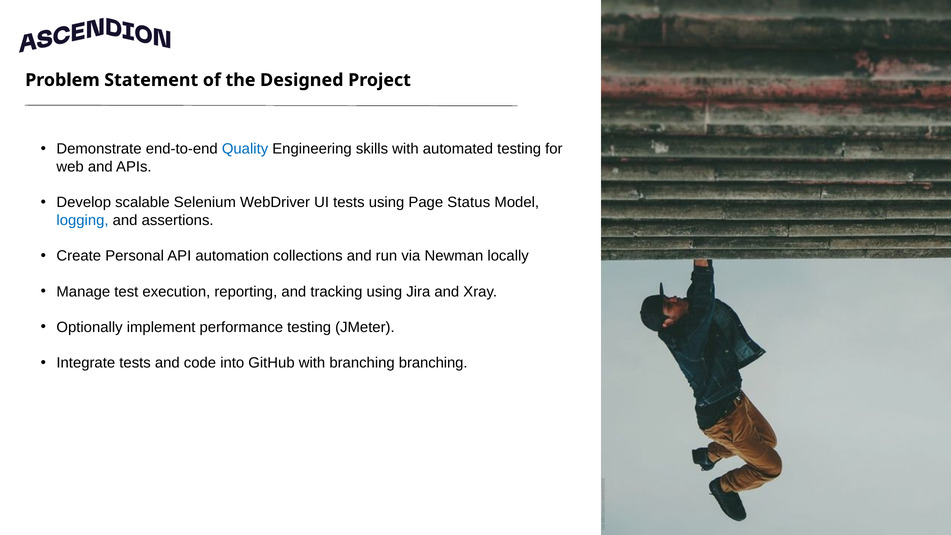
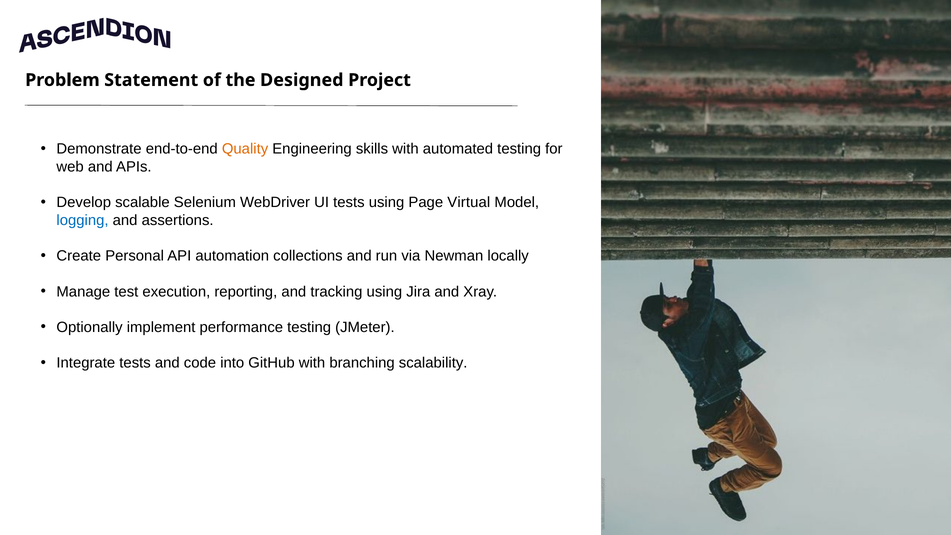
Quality colour: blue -> orange (245, 149)
Status: Status -> Virtual (469, 202)
branching branching: branching -> scalability (433, 363)
